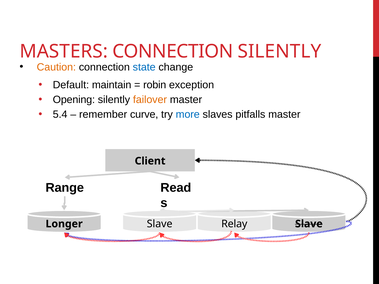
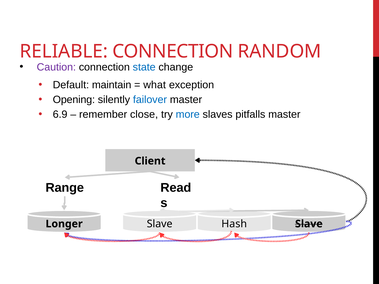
MASTERS: MASTERS -> RELIABLE (64, 51)
CONNECTION SILENTLY: SILENTLY -> RANDOM (280, 51)
Caution colour: orange -> purple (56, 67)
robin: robin -> what (155, 85)
failover colour: orange -> blue (150, 100)
5.4: 5.4 -> 6.9 (60, 115)
curve: curve -> close (144, 115)
Relay: Relay -> Hash (234, 224)
